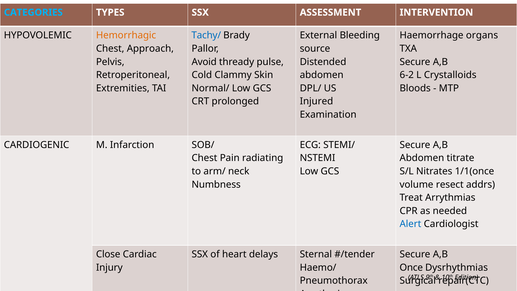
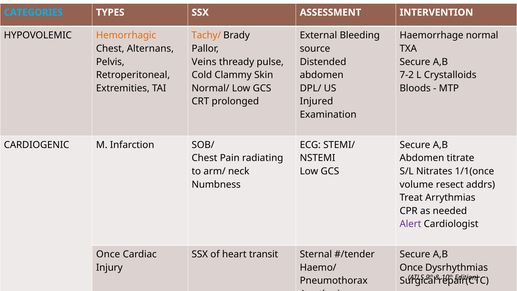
Tachy/ colour: blue -> orange (206, 35)
organs: organs -> normal (482, 35)
Approach: Approach -> Alternans (150, 49)
Avoid: Avoid -> Veins (204, 62)
6-2: 6-2 -> 7-2 (407, 75)
Alert colour: blue -> purple (410, 224)
Close: Close -> Once (108, 254)
delays: delays -> transit (264, 254)
